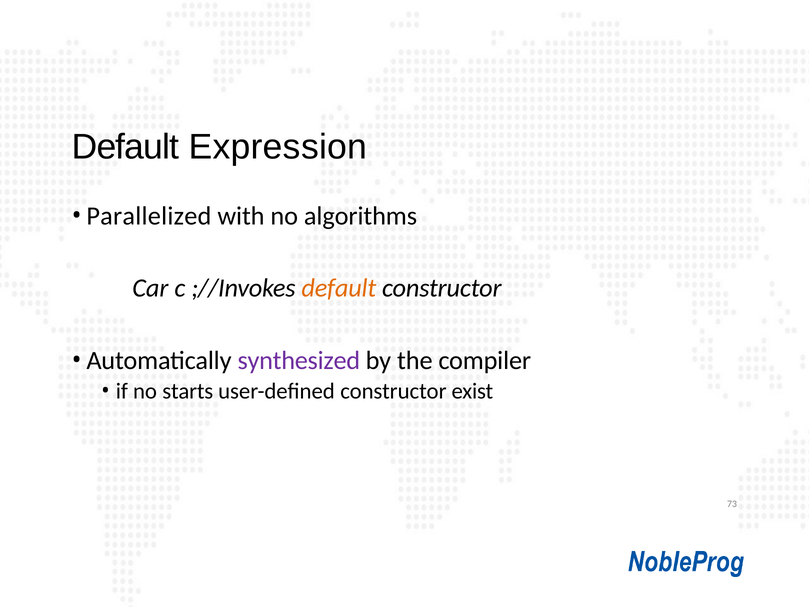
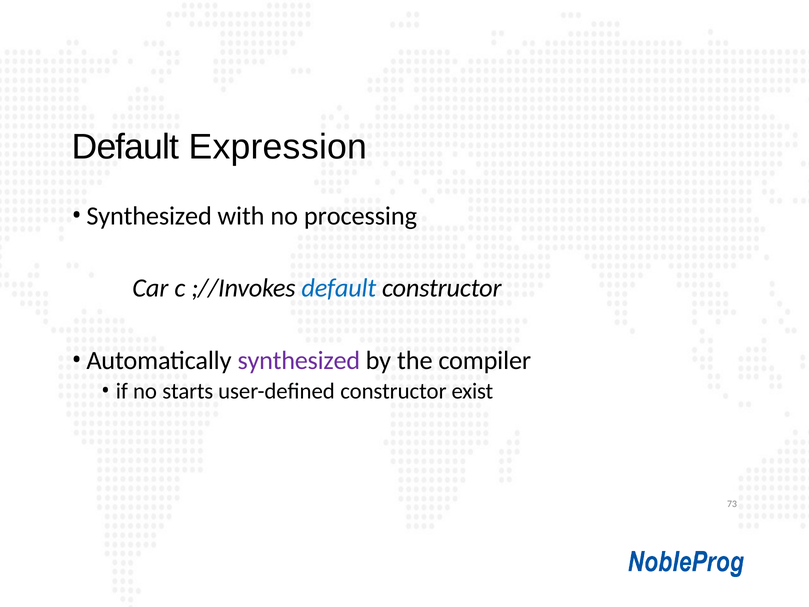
Parallelized: Parallelized -> Synthesized (149, 216)
algorithms: algorithms -> processing (360, 216)
default colour: orange -> blue (339, 288)
